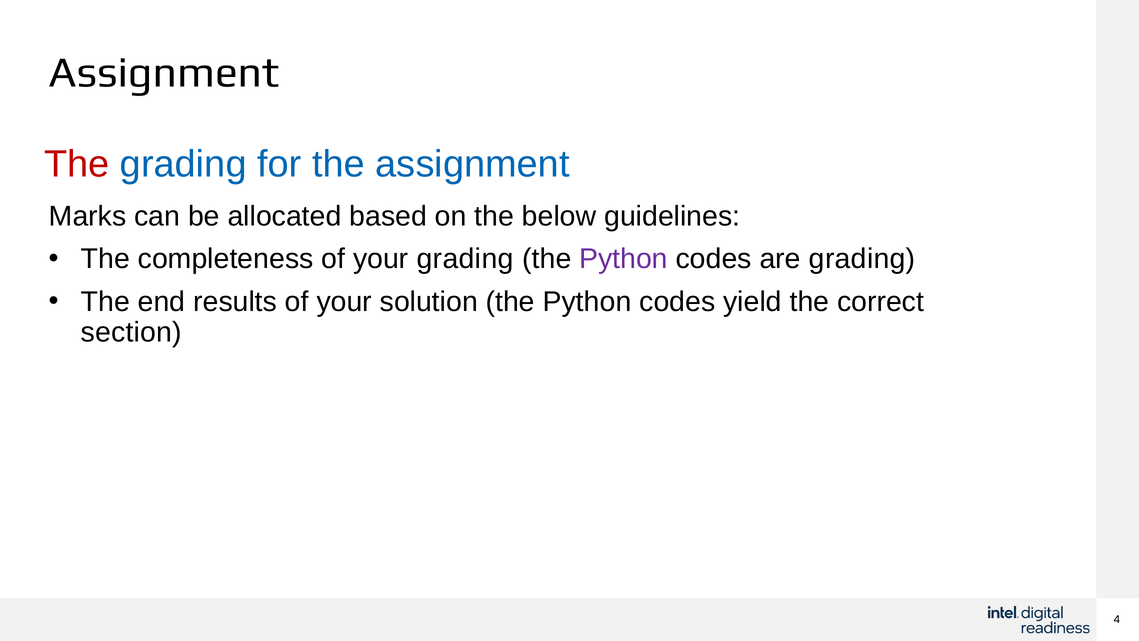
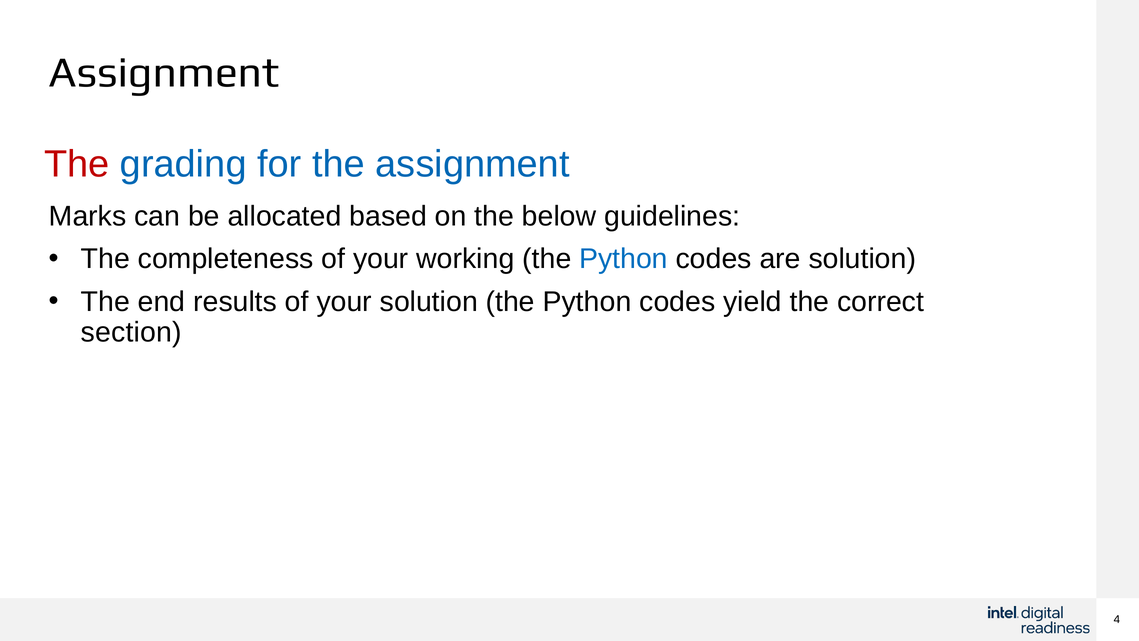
your grading: grading -> working (465, 259)
Python colour: purple -> blue (623, 259)
are grading: grading -> solution (862, 259)
